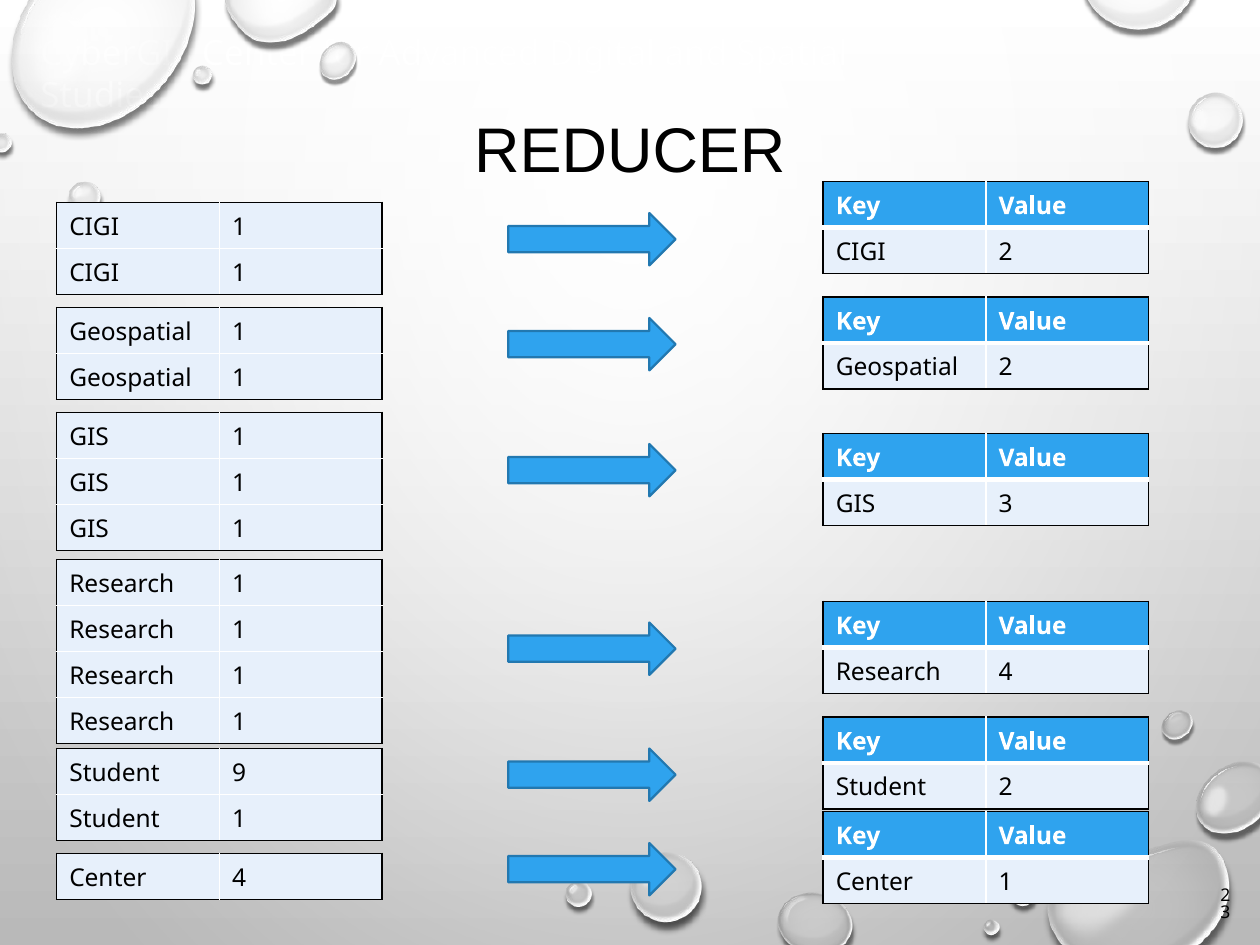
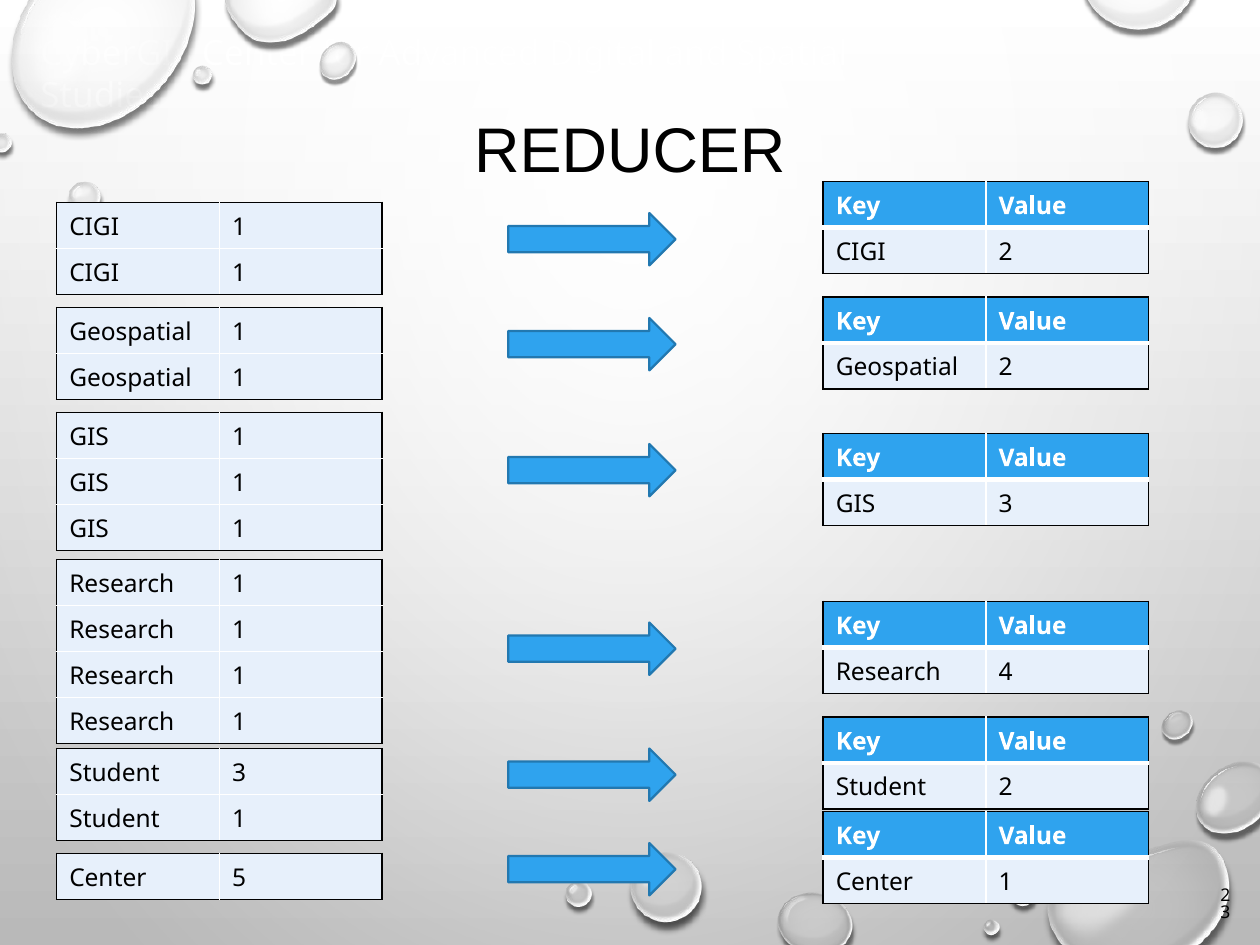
Student 9: 9 -> 3 (239, 773)
Center 4: 4 -> 5 (239, 878)
